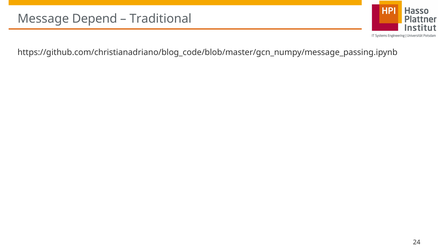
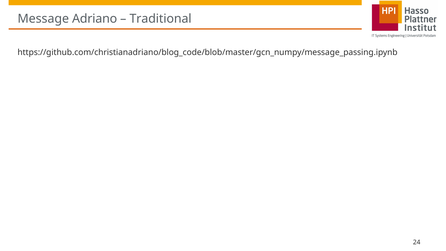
Depend: Depend -> Adriano (95, 19)
